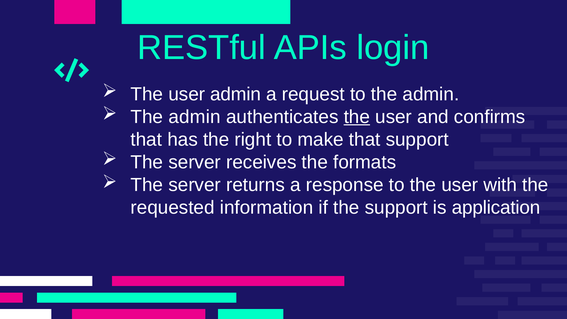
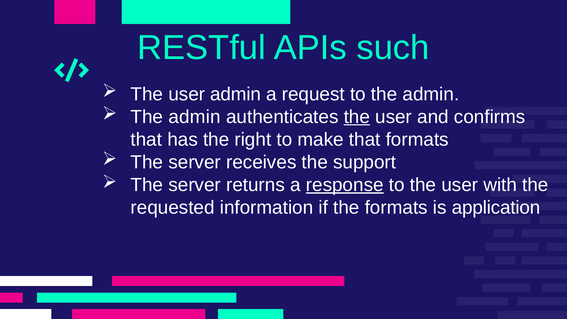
login: login -> such (393, 48)
that support: support -> formats (417, 139)
formats: formats -> support (365, 162)
response underline: none -> present (345, 185)
the support: support -> formats (396, 208)
